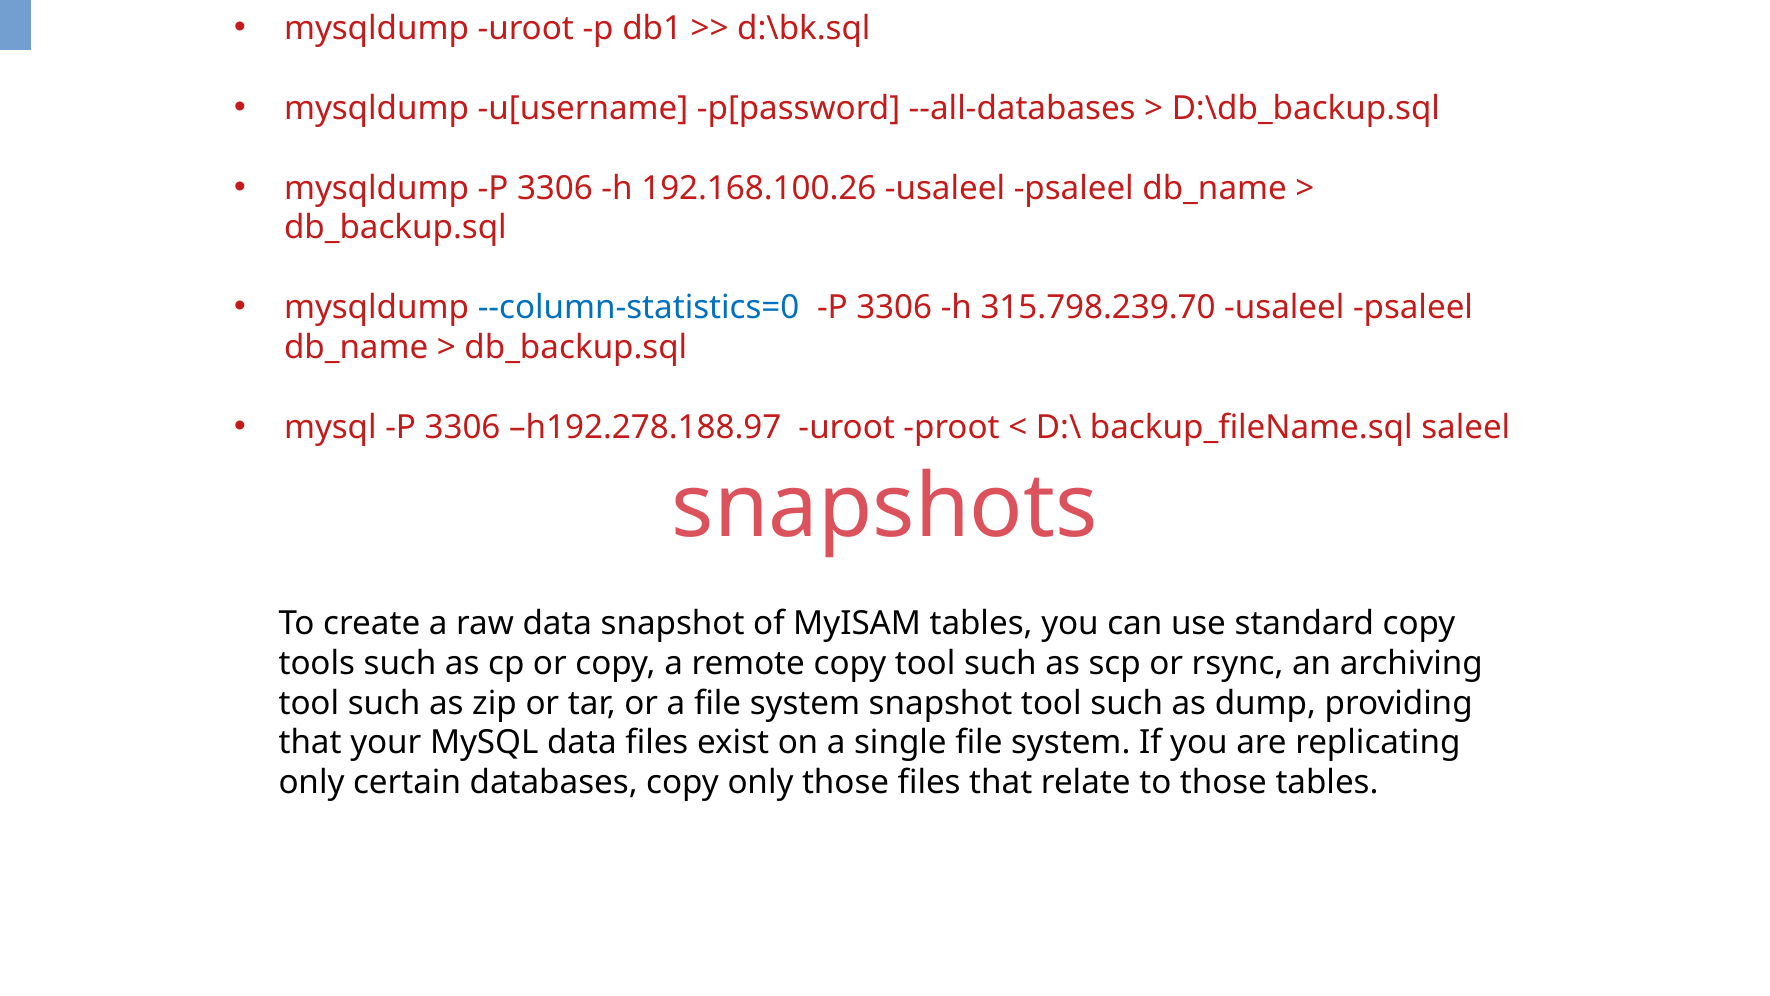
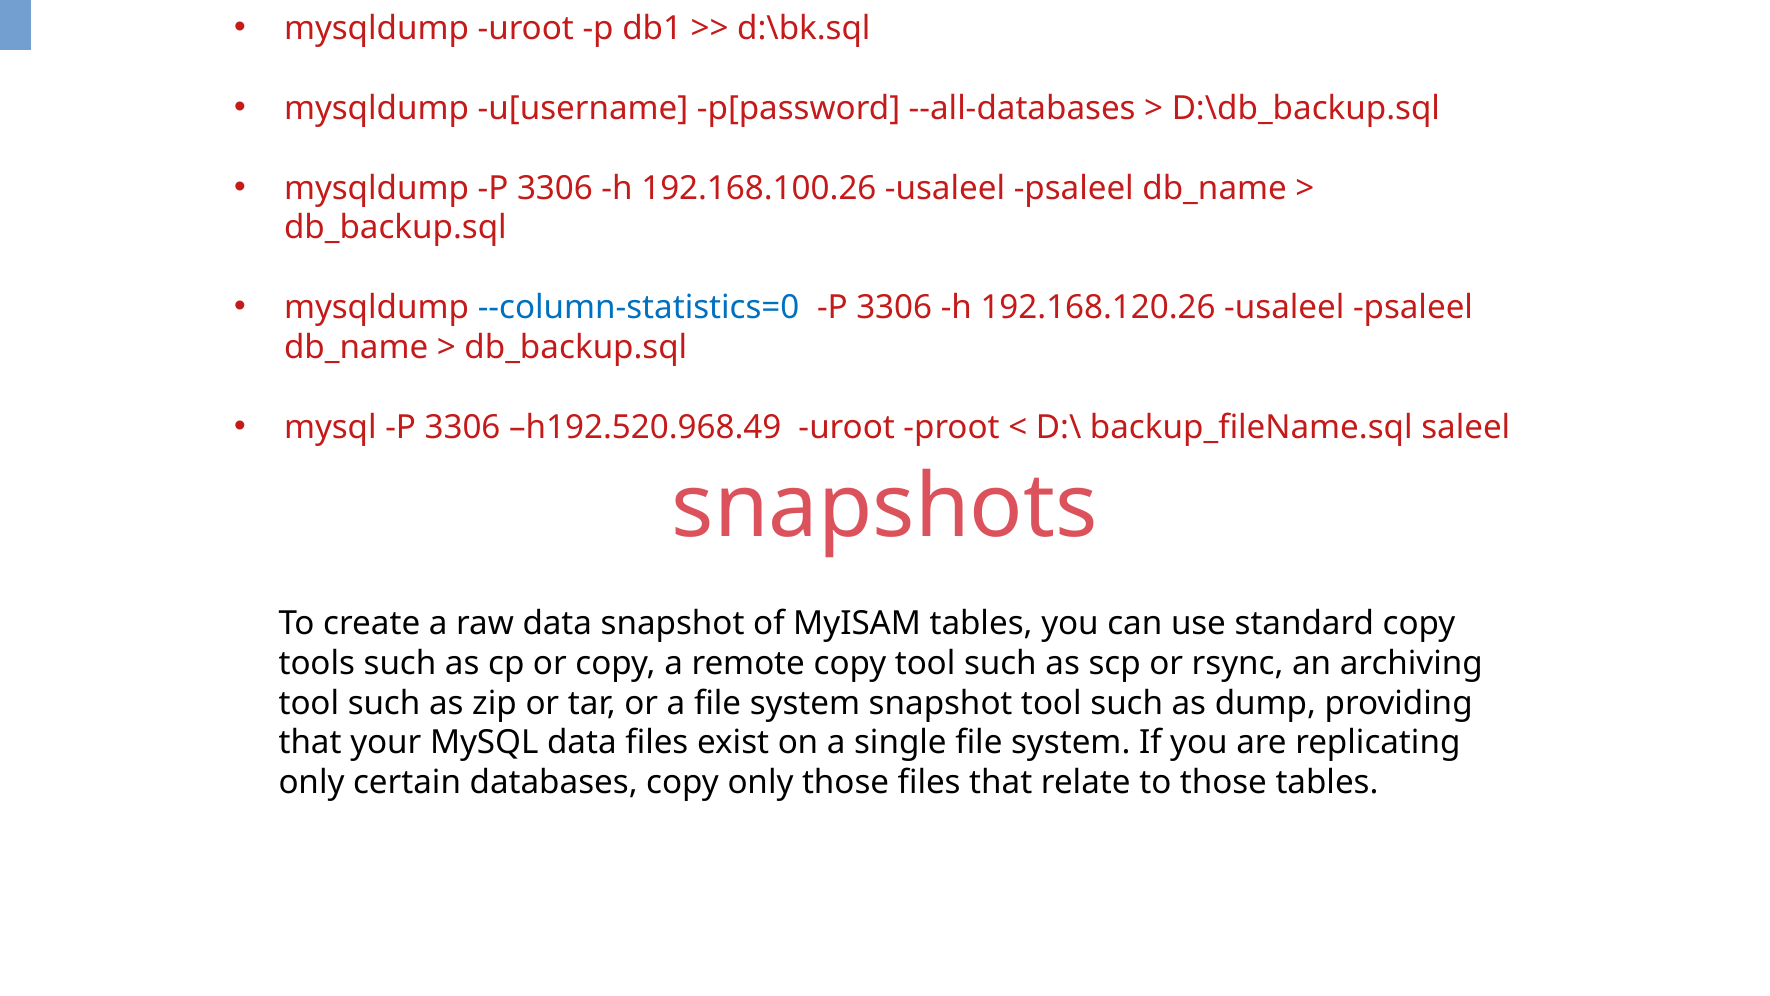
315.798.239.70: 315.798.239.70 -> 192.168.120.26 (1098, 307)
h192.278.188.97: h192.278.188.97 -> h192.520.968.49 (645, 427)
